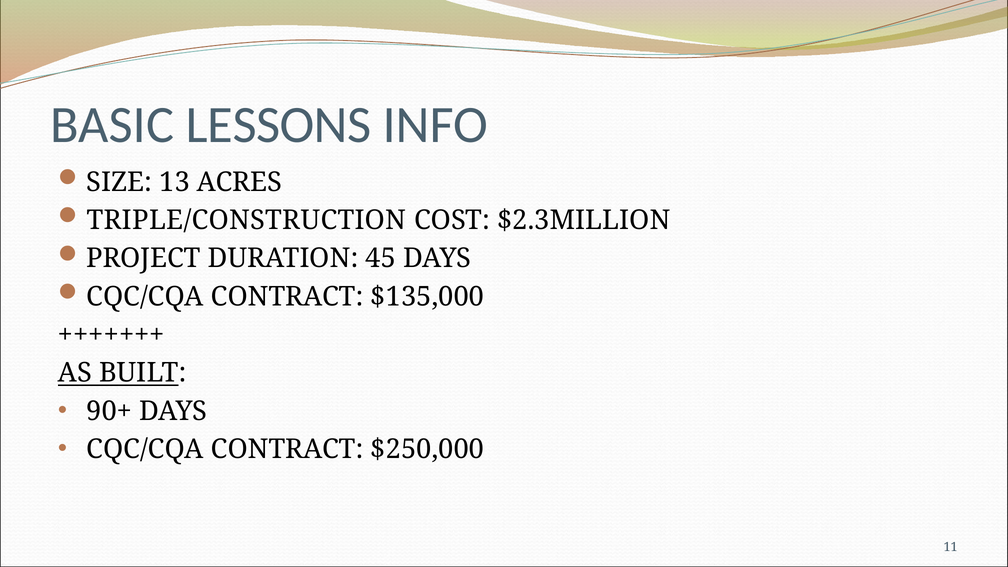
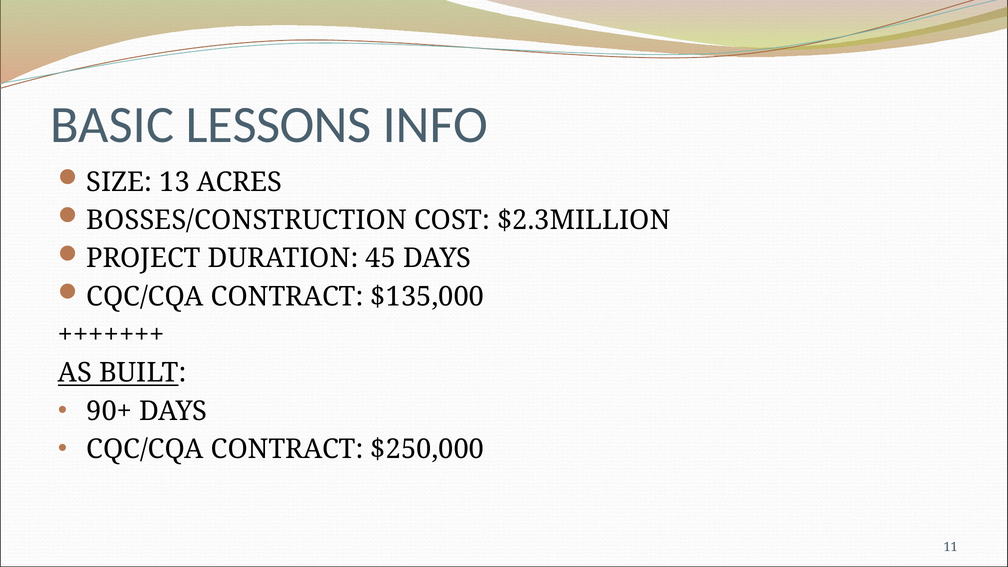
TRIPLE/CONSTRUCTION: TRIPLE/CONSTRUCTION -> BOSSES/CONSTRUCTION (247, 220)
